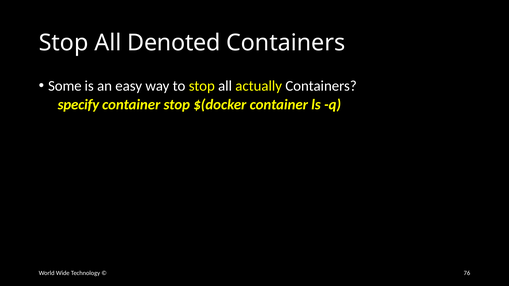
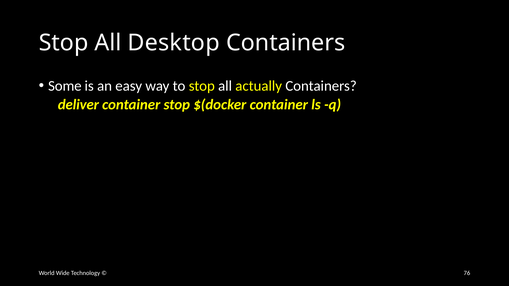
Denoted: Denoted -> Desktop (174, 43)
specify: specify -> deliver (78, 105)
